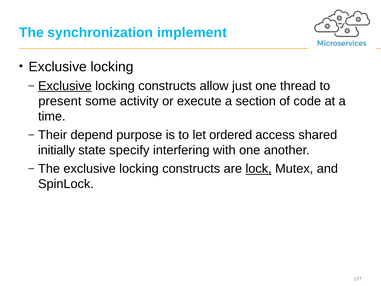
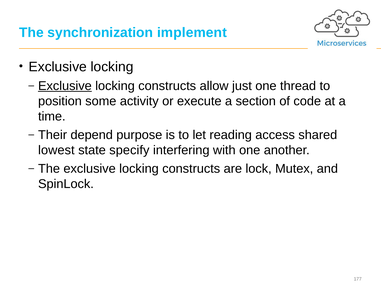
present: present -> position (60, 101)
ordered: ordered -> reading (231, 135)
initially: initially -> lowest (56, 150)
lock underline: present -> none (259, 169)
